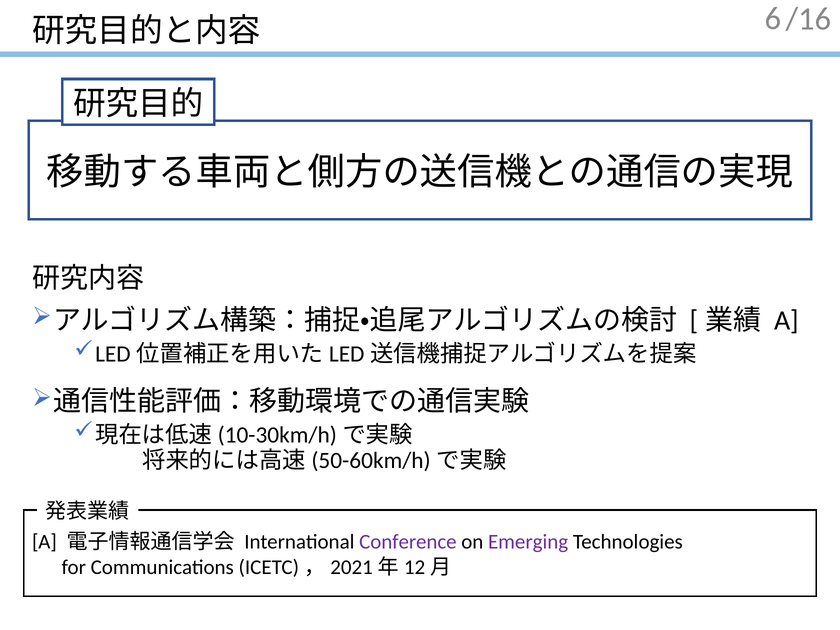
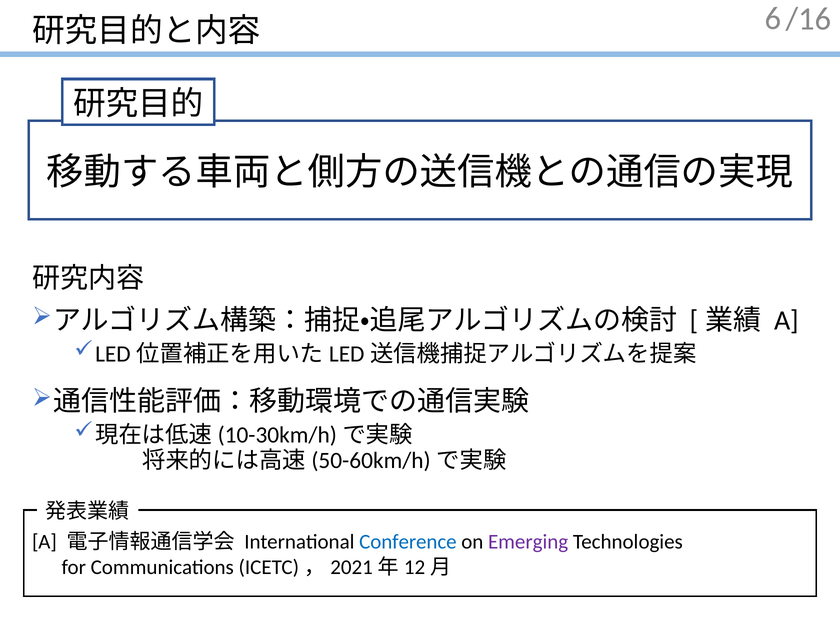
Conference colour: purple -> blue (408, 542)
